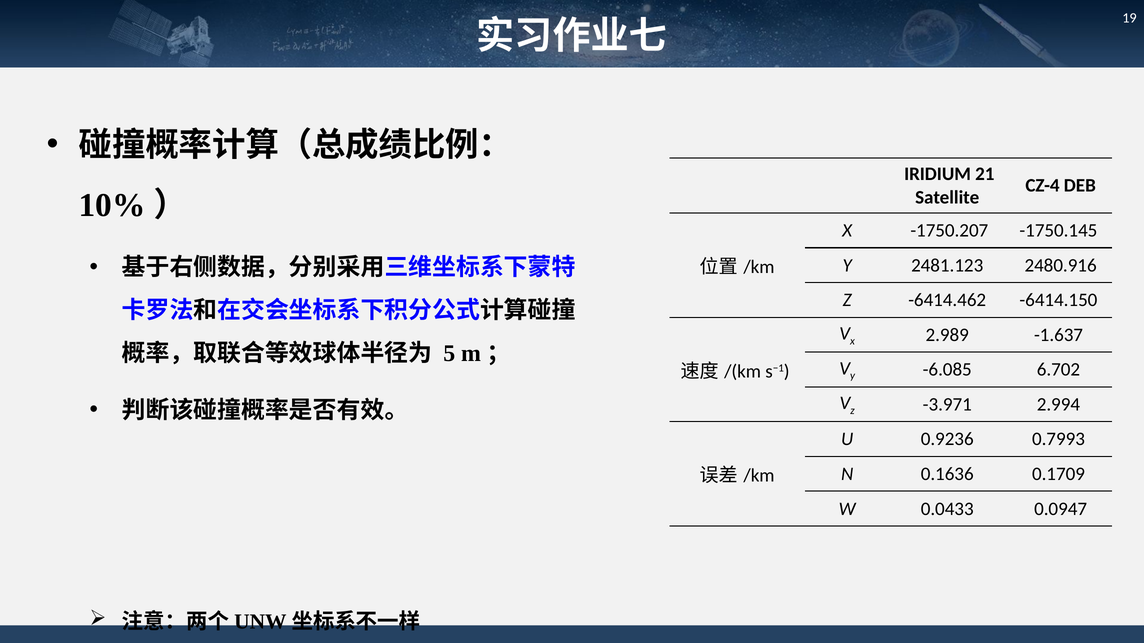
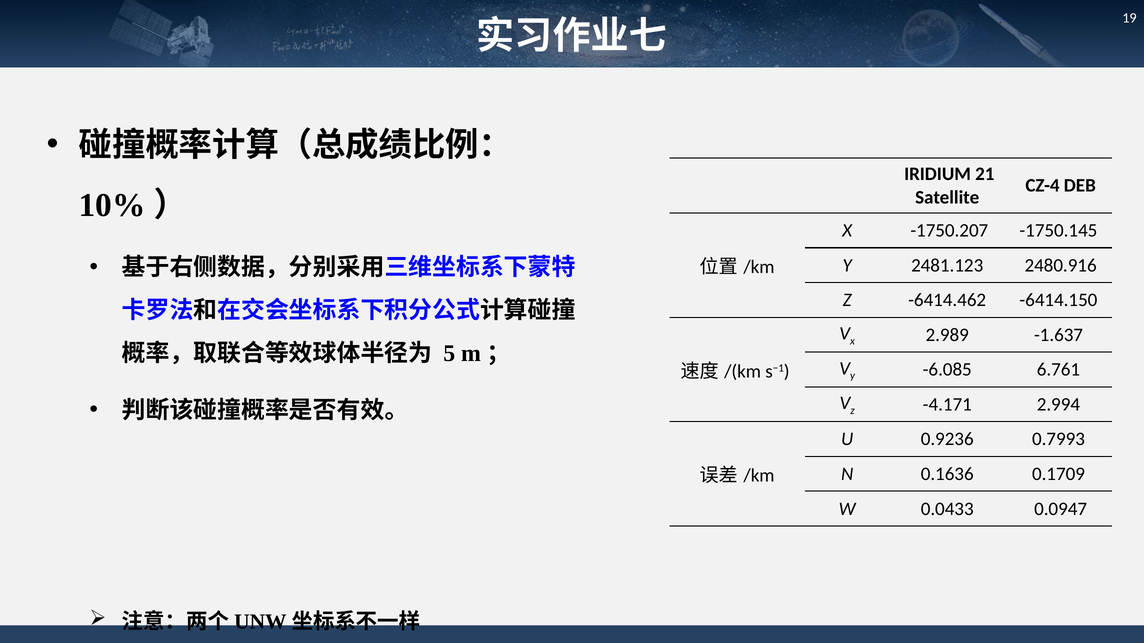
6.702: 6.702 -> 6.761 (1058, 370)
-3.971: -3.971 -> -4.171 (947, 405)
